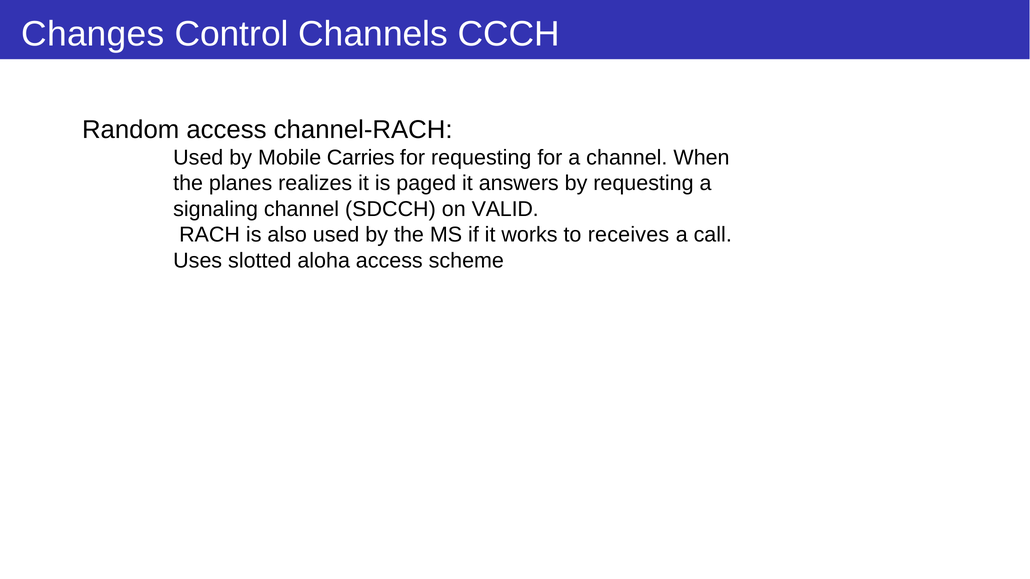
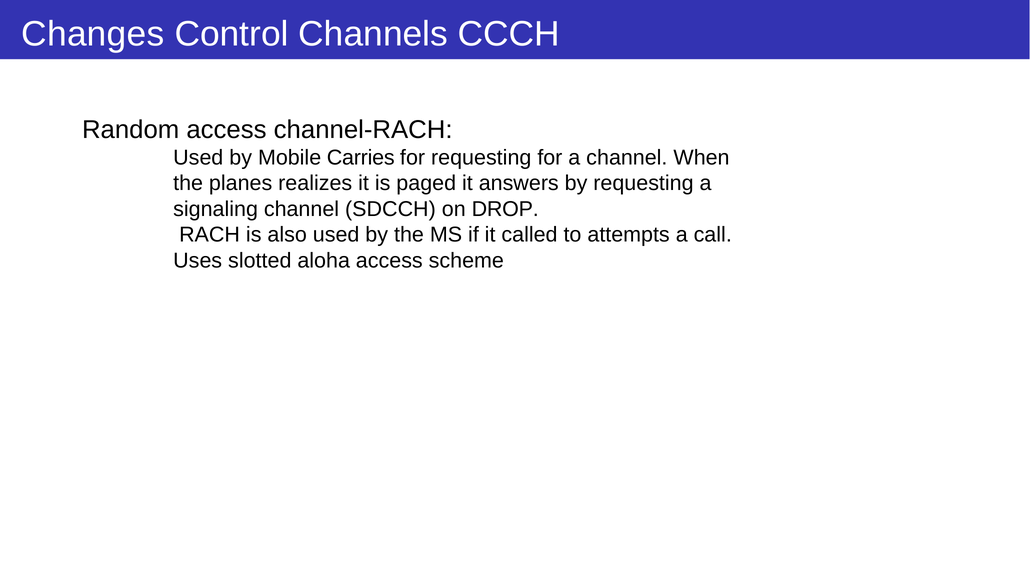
VALID: VALID -> DROP (505, 209)
works: works -> called (529, 235)
receives: receives -> attempts (629, 235)
